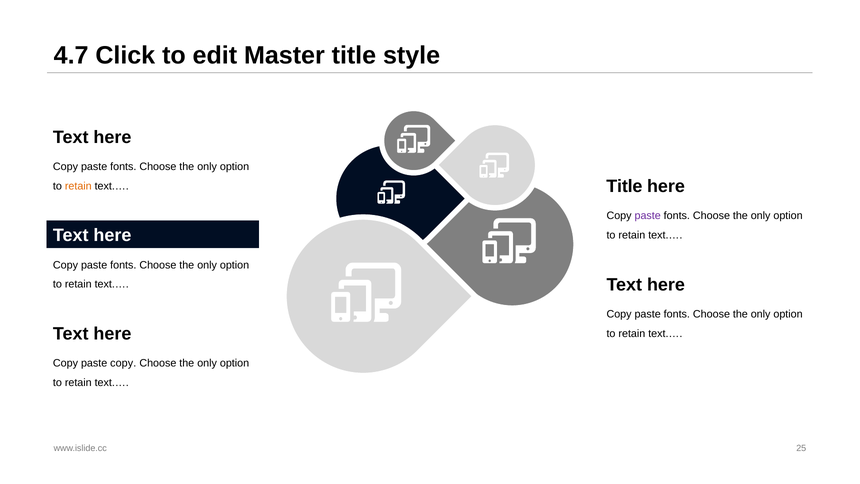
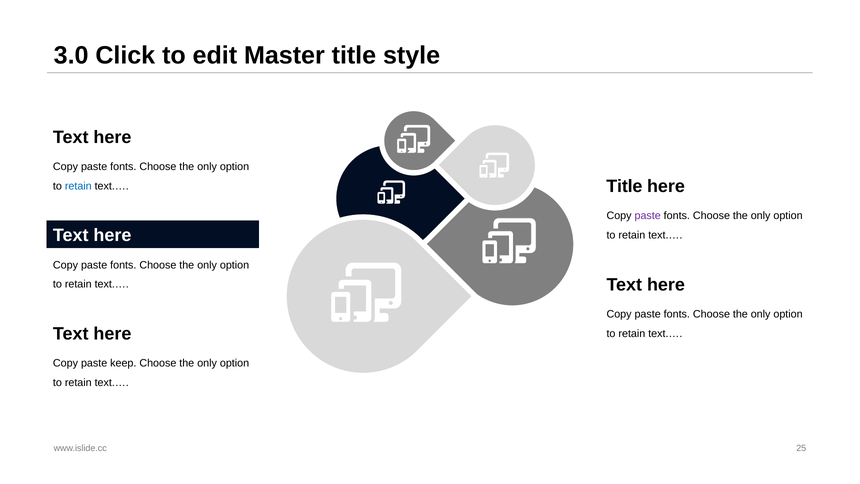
4.7: 4.7 -> 3.0 (71, 56)
retain colour: orange -> blue (78, 186)
paste copy: copy -> keep (123, 363)
